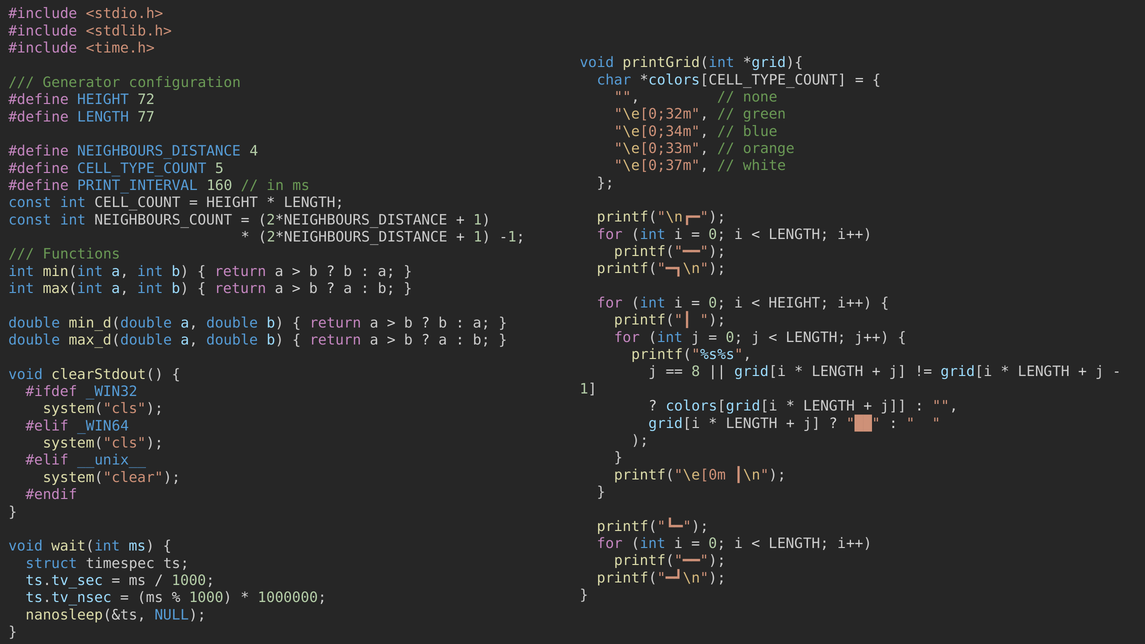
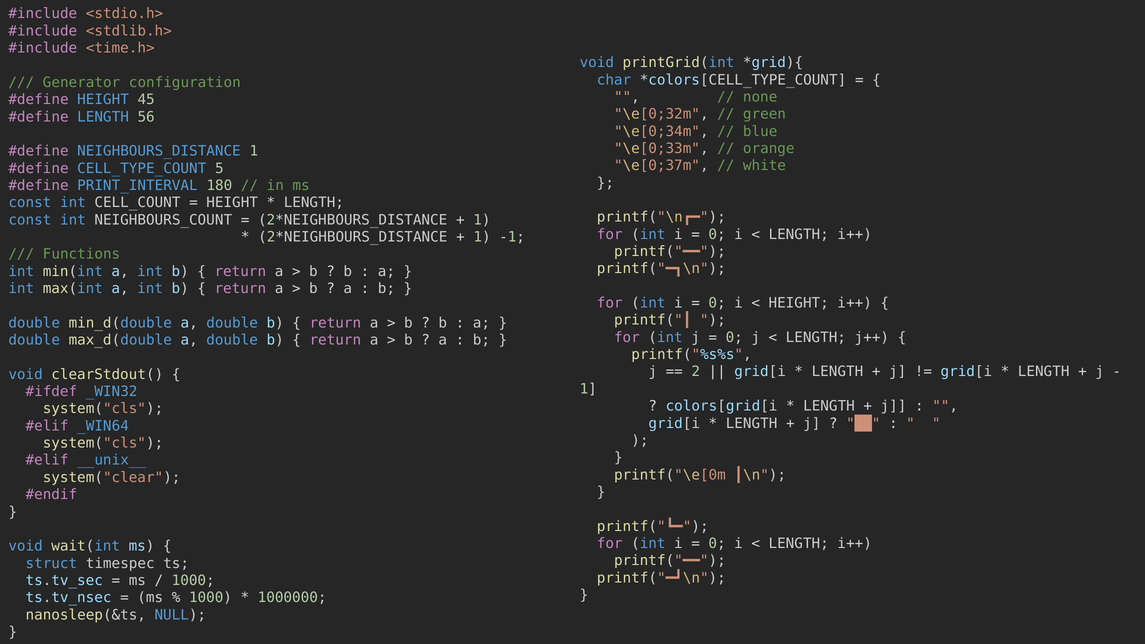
72: 72 -> 45 (146, 100)
77: 77 -> 56 (146, 117)
NEIGHBOURS_DISTANCE 4: 4 -> 1 (254, 151)
160: 160 -> 180 (219, 186)
8: 8 -> 2 (696, 372)
